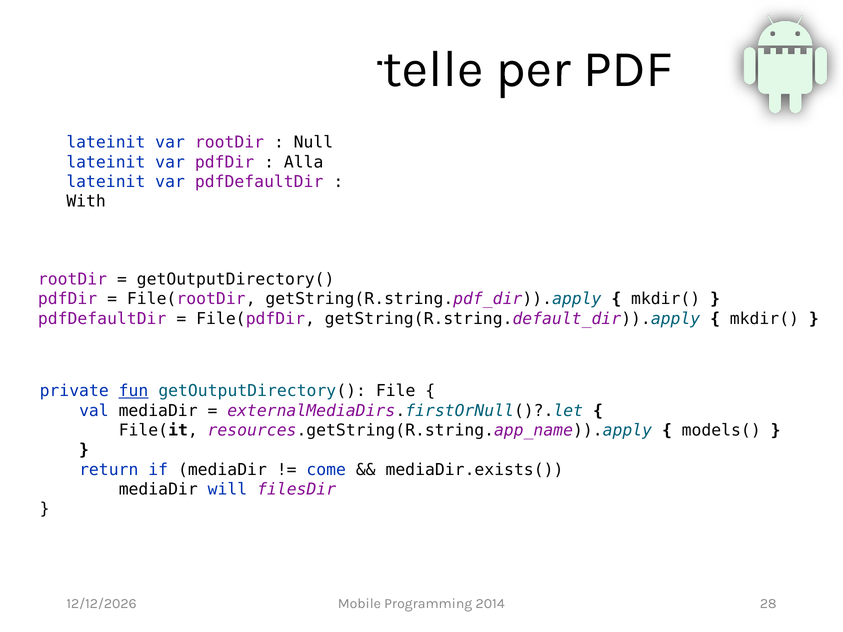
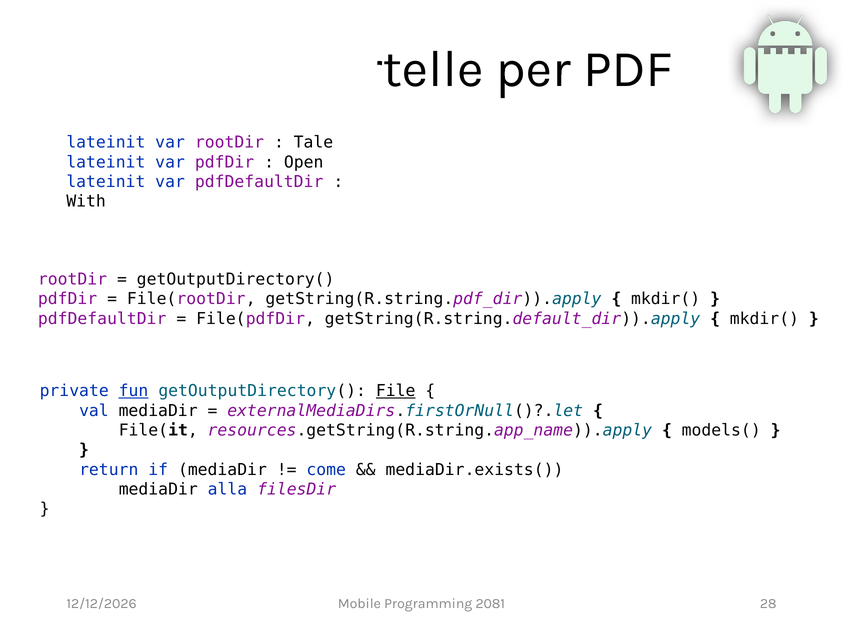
Null: Null -> Tale (313, 143)
Alla: Alla -> Open (304, 162)
File underline: none -> present (396, 391)
will: will -> alla (227, 490)
2014: 2014 -> 2081 (490, 604)
